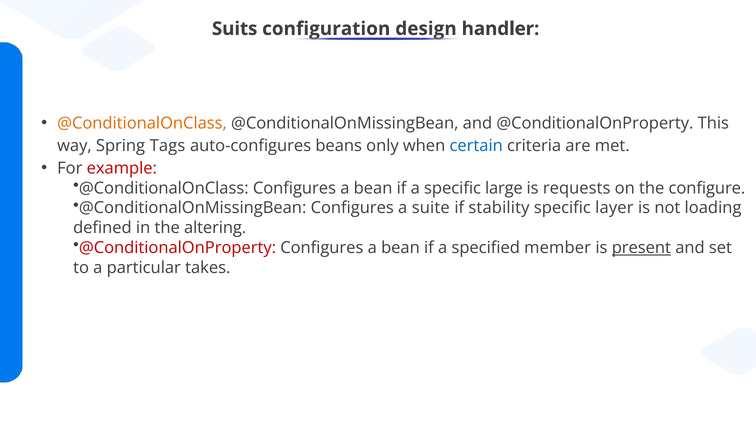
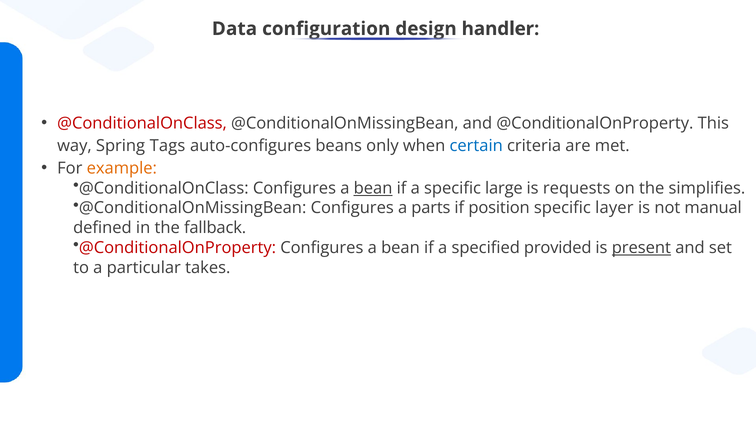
Suits: Suits -> Data (235, 29)
@ConditionalOnClass colour: orange -> red (142, 123)
example colour: red -> orange (122, 168)
bean underline: none -> present (373, 188)
configure: configure -> simplifies (707, 188)
suite: suite -> parts (431, 208)
stability: stability -> position (499, 208)
loading: loading -> manual (713, 208)
altering: altering -> fallback (215, 228)
member: member -> provided (558, 248)
